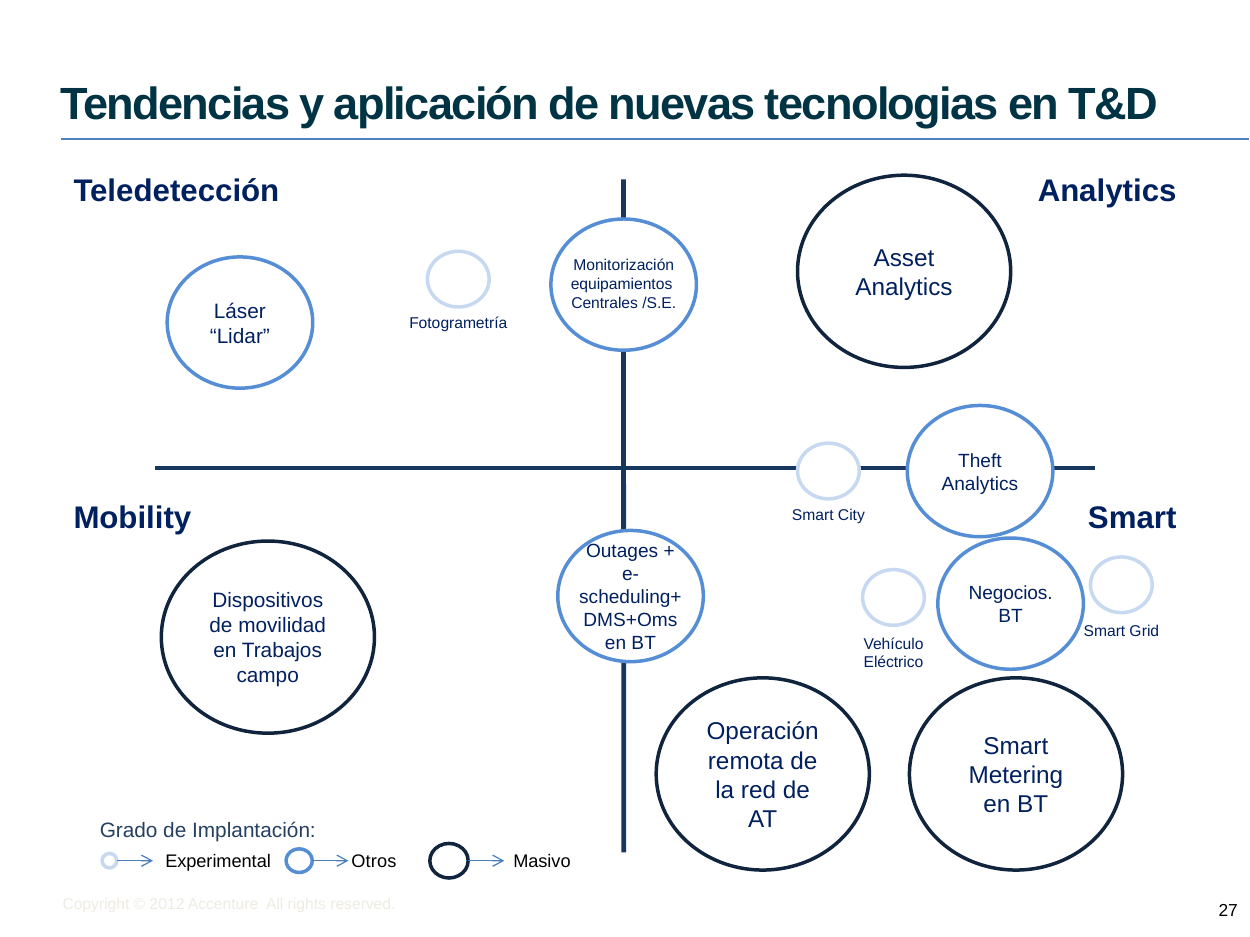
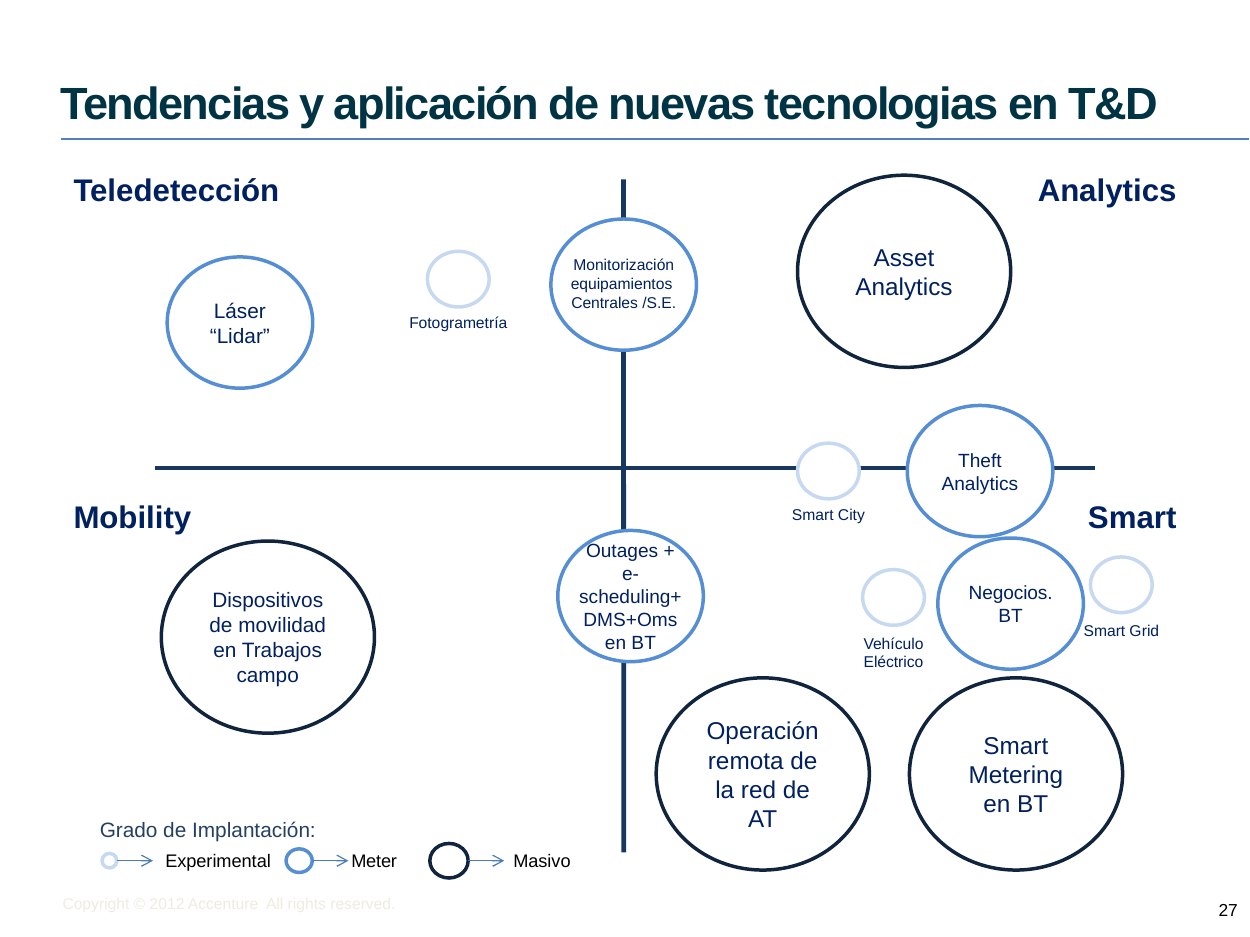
Otros: Otros -> Meter (374, 862)
